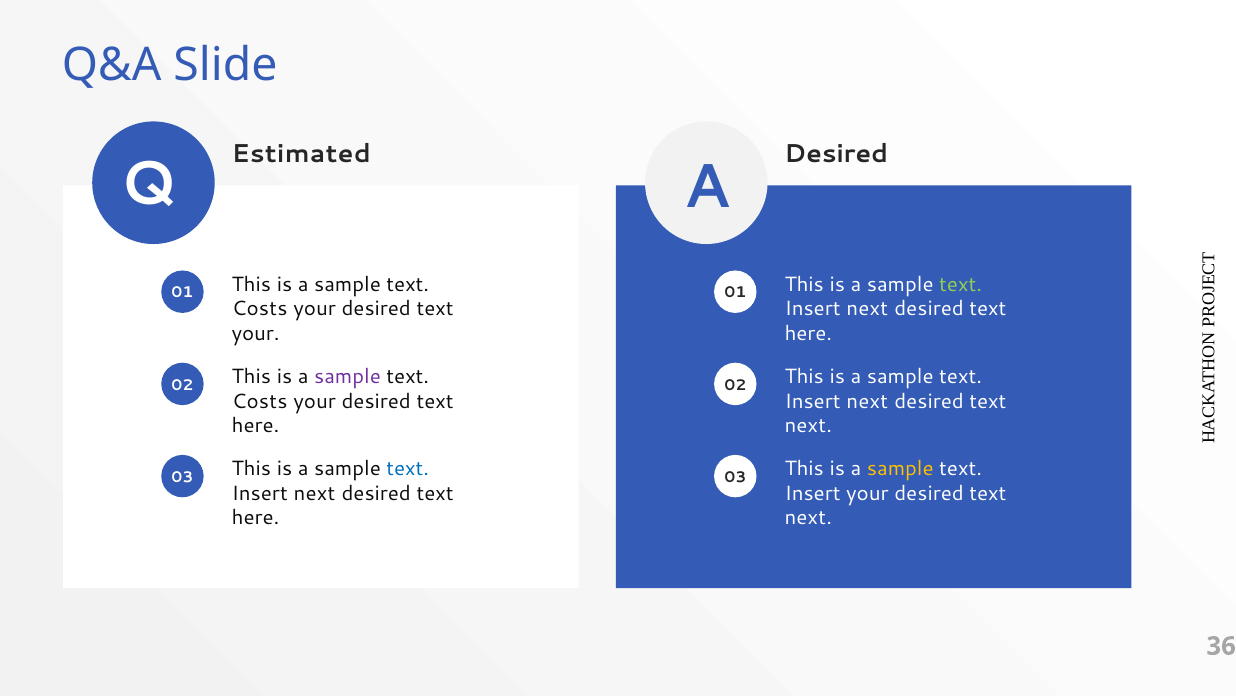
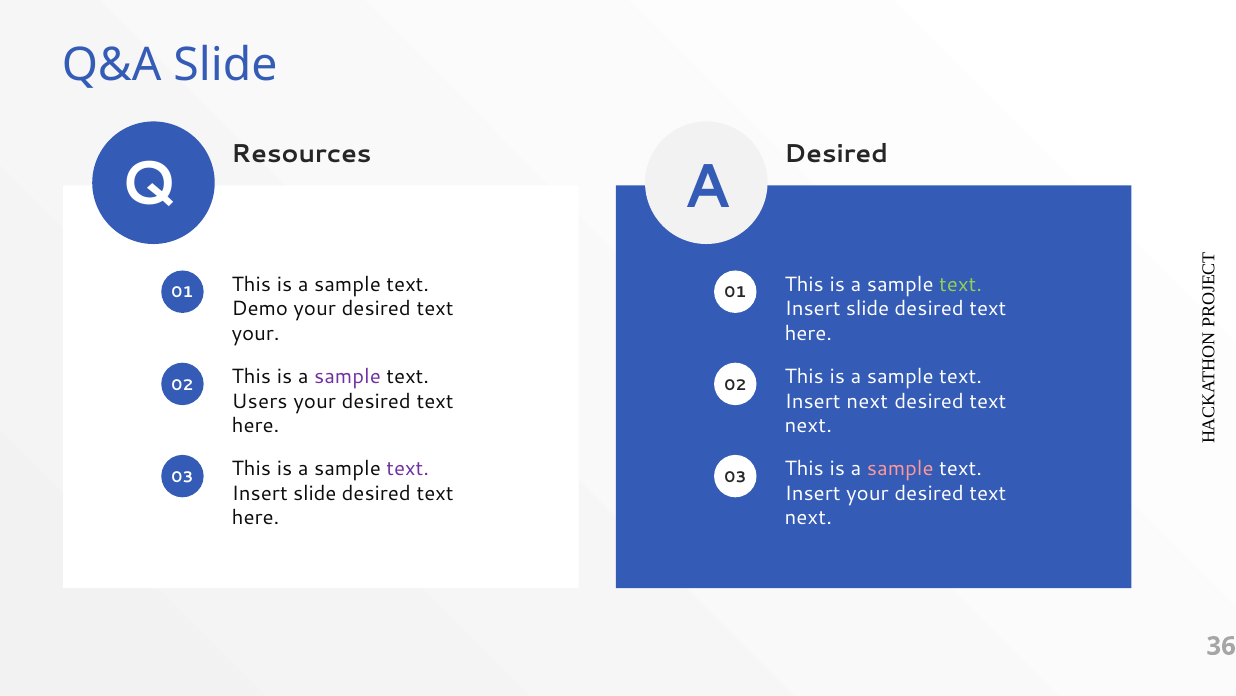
Estimated: Estimated -> Resources (301, 153)
Costs: Costs -> Demo (260, 309)
next: next -> slide (868, 309)
Costs: Costs -> Users (260, 401)
text colour: blue -> purple (408, 468)
sample colour: yellow -> pink (900, 468)
next: next -> slide (315, 493)
